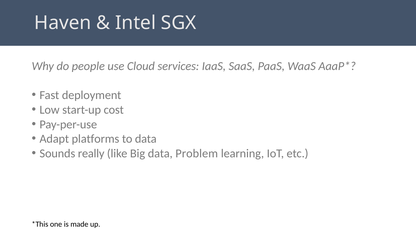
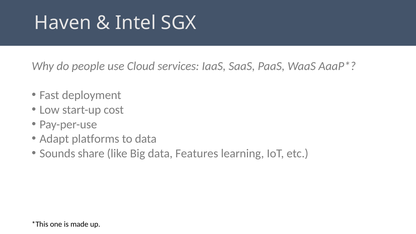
really: really -> share (91, 154)
Problem: Problem -> Features (197, 154)
